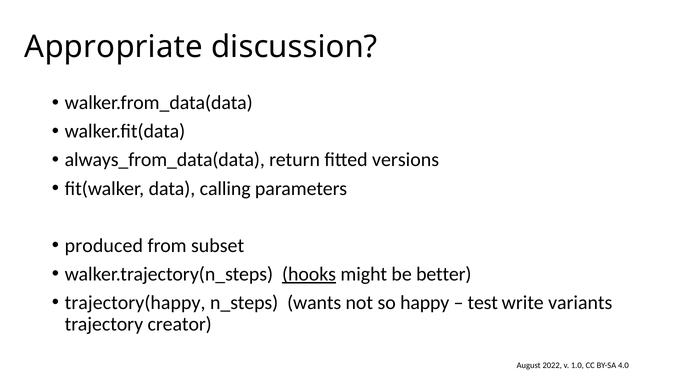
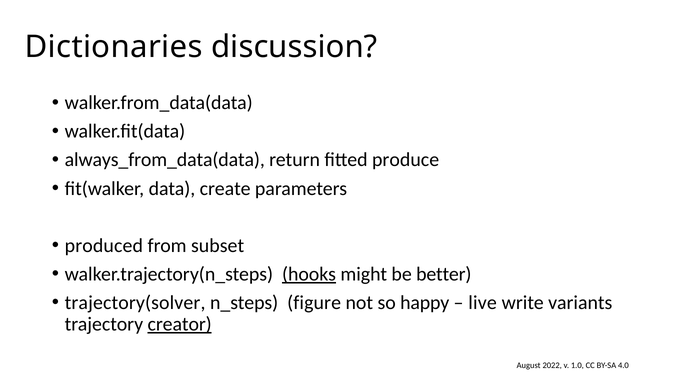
Appropriate: Appropriate -> Dictionaries (114, 47)
versions: versions -> produce (406, 160)
calling: calling -> create (225, 189)
trajectory(happy: trajectory(happy -> trajectory(solver (135, 303)
wants: wants -> figure (314, 303)
test: test -> live (483, 303)
creator underline: none -> present (180, 324)
